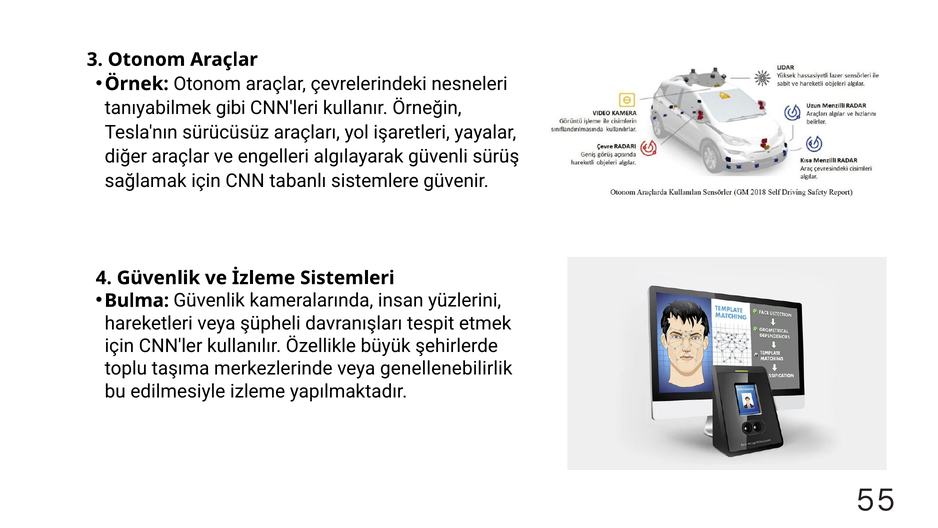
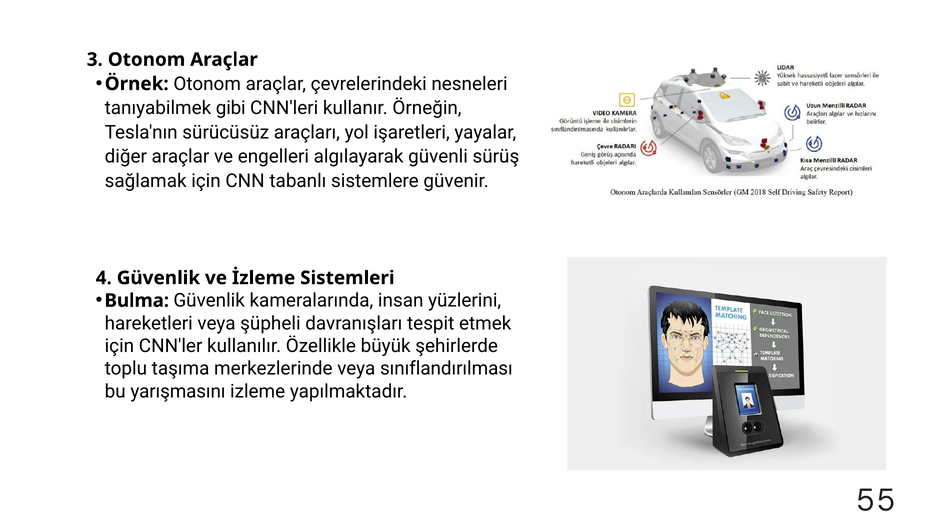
genellenebilirlik: genellenebilirlik -> sınıflandırılması (446, 368)
edilmesiyle: edilmesiyle -> yarışmasını (178, 391)
